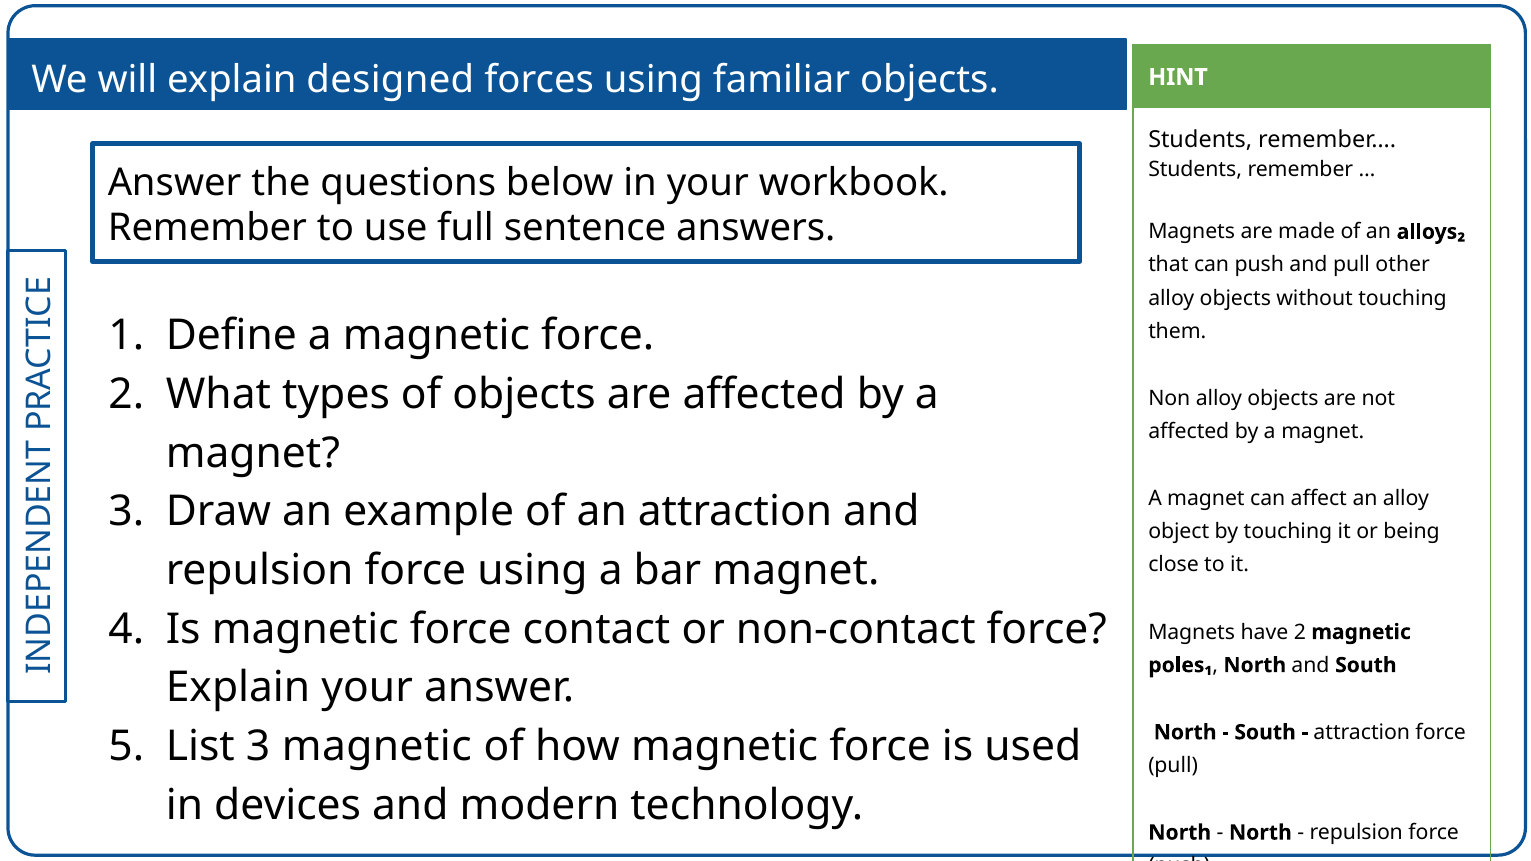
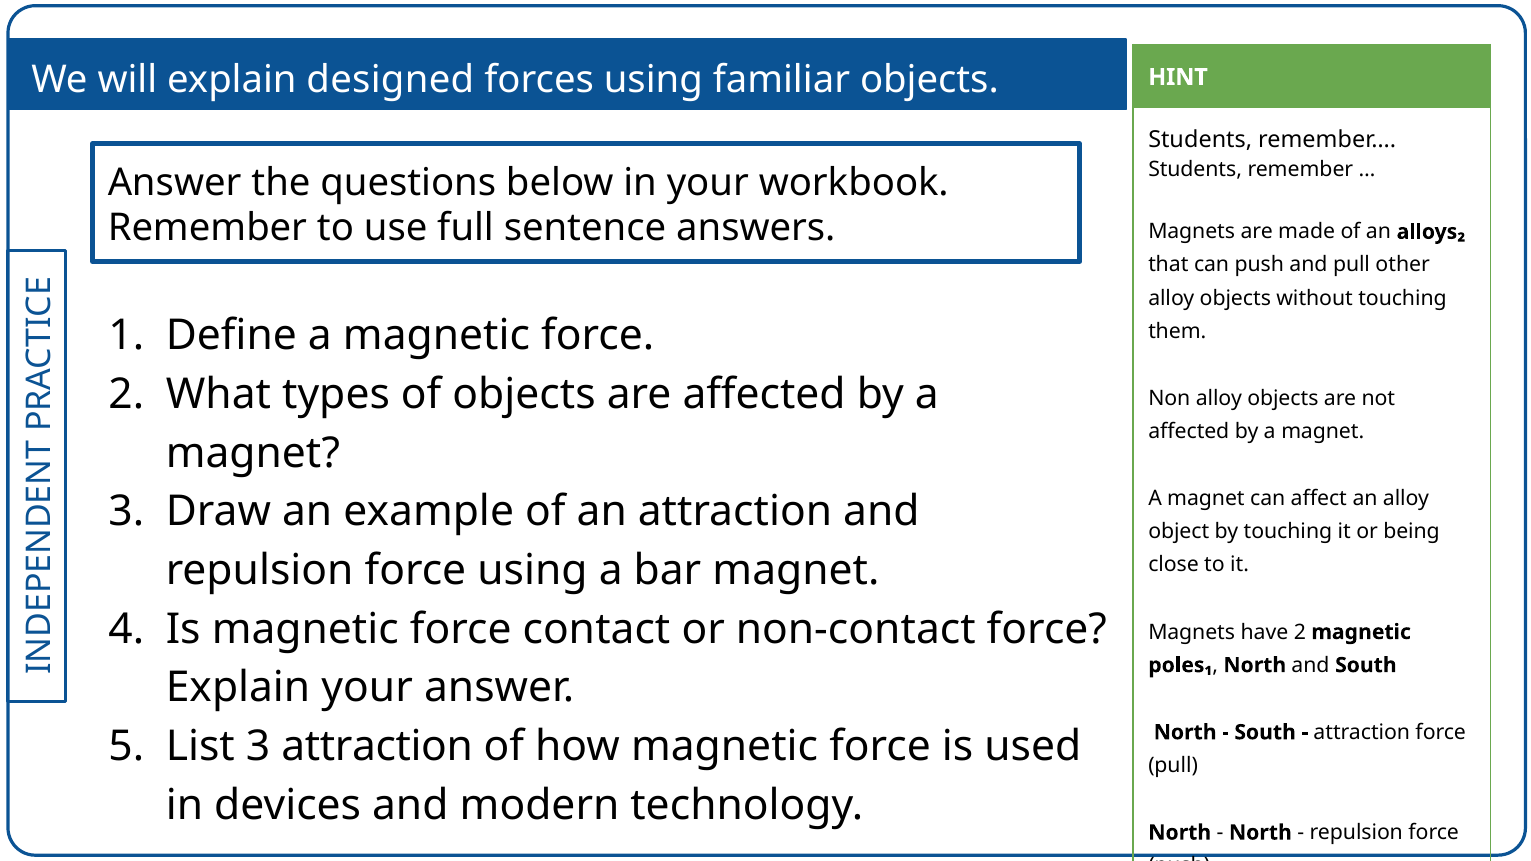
3 magnetic: magnetic -> attraction (377, 747)
